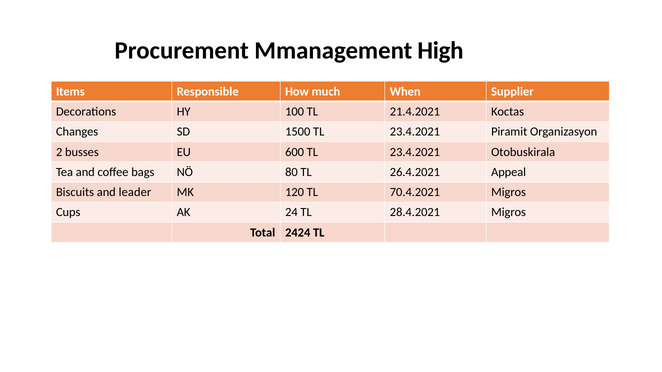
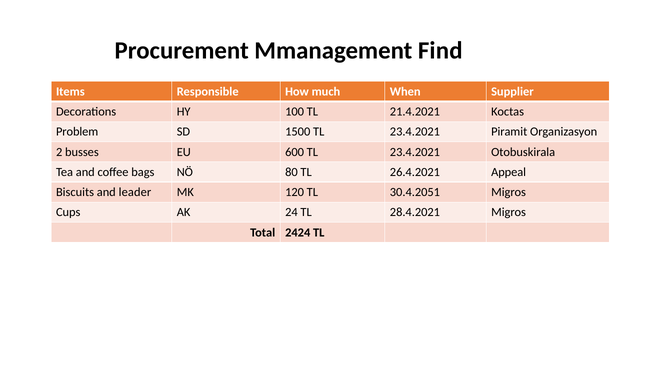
High: High -> Find (440, 51)
Changes: Changes -> Problem (77, 132)
70.4.2021: 70.4.2021 -> 30.4.2051 (415, 192)
